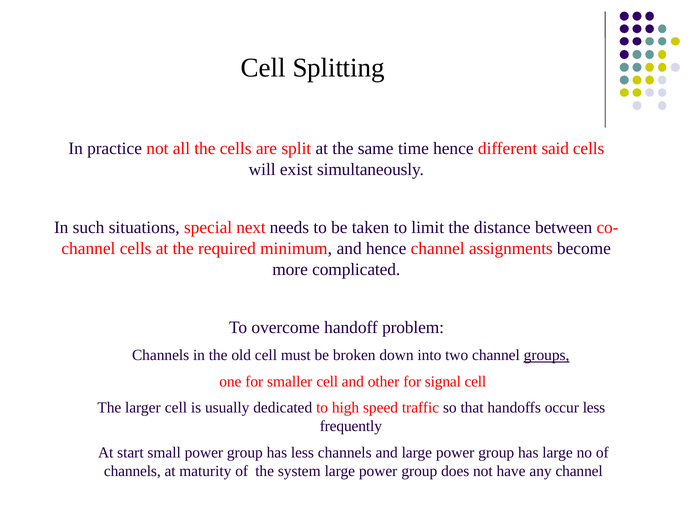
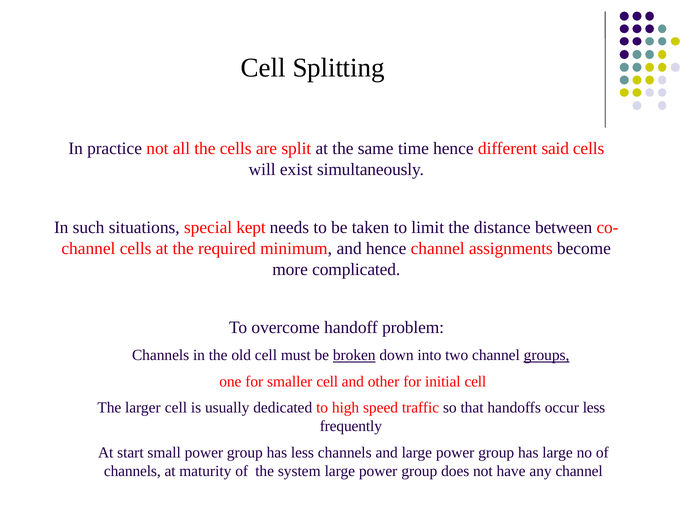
next: next -> kept (251, 227)
broken underline: none -> present (354, 355)
signal: signal -> initial (443, 381)
